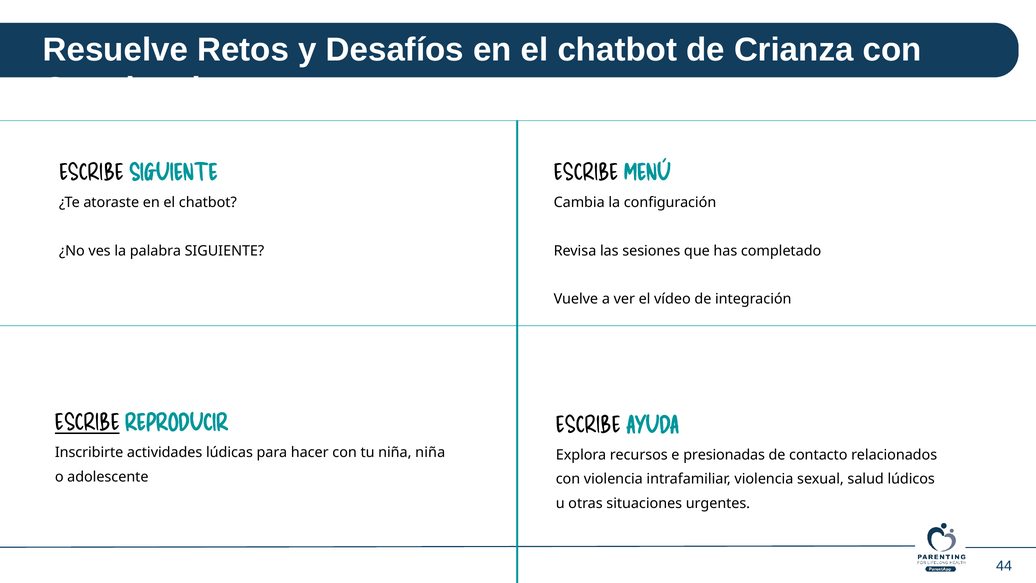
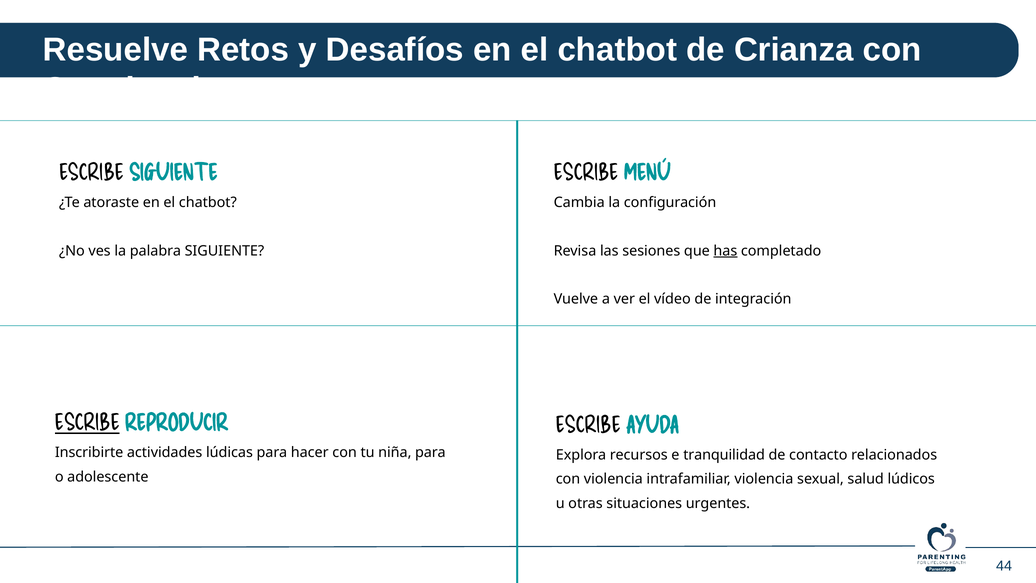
has underline: none -> present (725, 251)
niña niña: niña -> para (430, 452)
presionadas: presionadas -> tranquilidad (724, 455)
